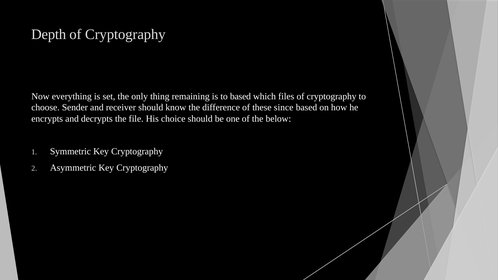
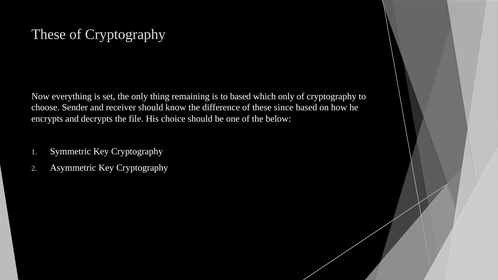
Depth: Depth -> These (49, 34)
which files: files -> only (286, 96)
